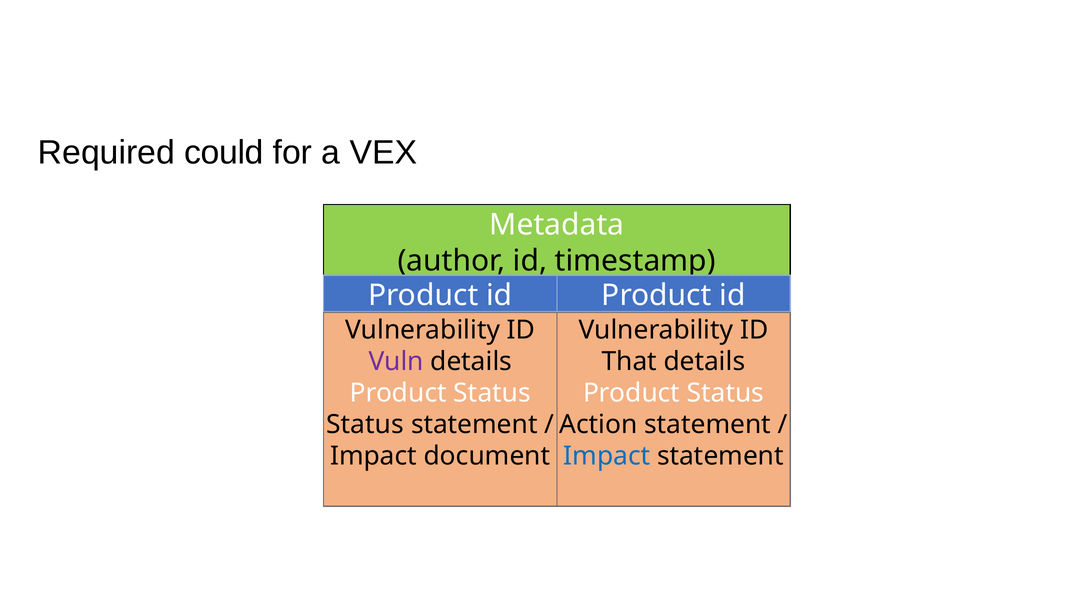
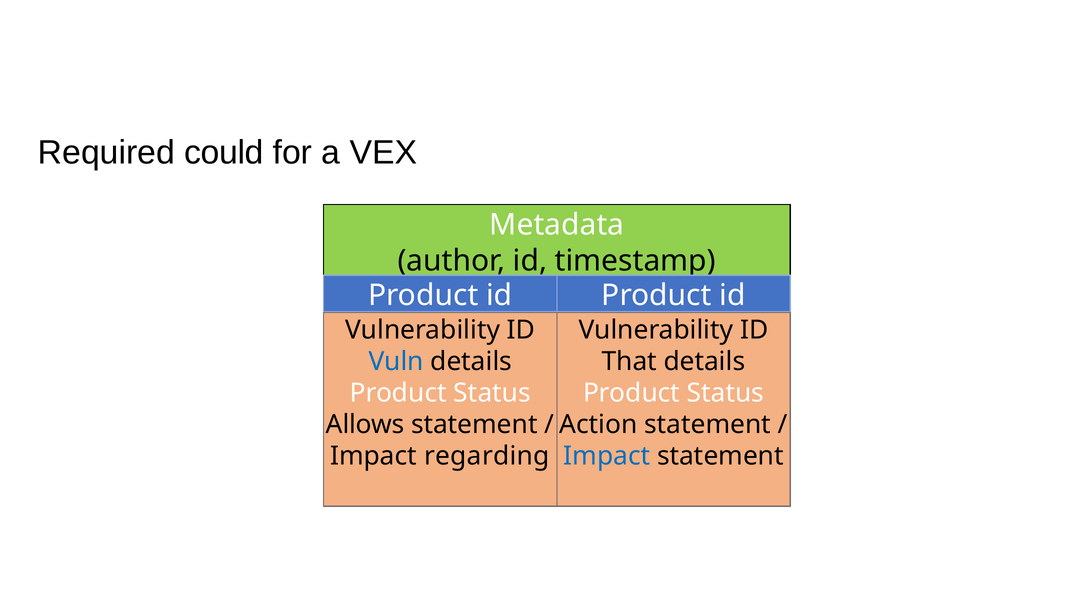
Vuln colour: purple -> blue (396, 362)
Status: Status -> Allows (365, 425)
document: document -> regarding (487, 457)
